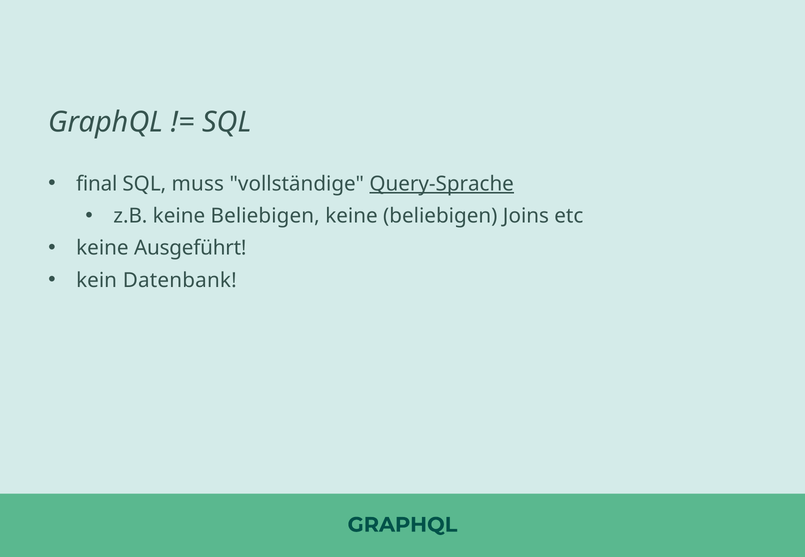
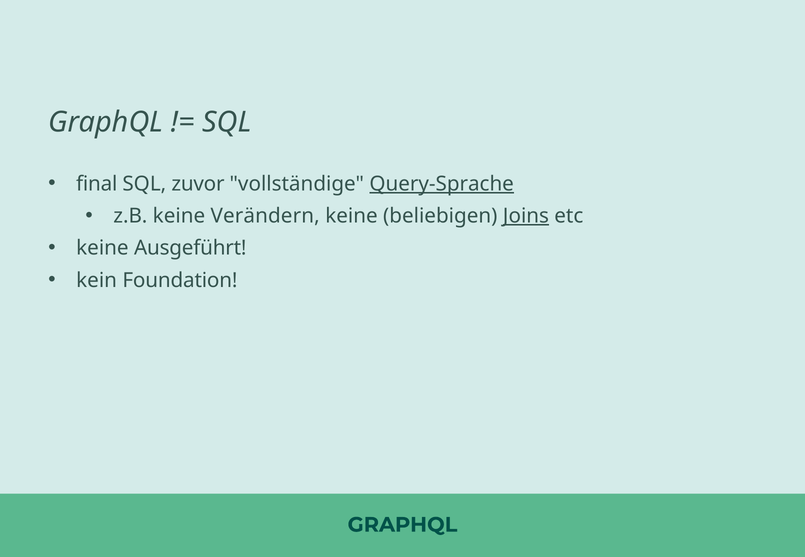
muss: muss -> zuvor (198, 184)
z.B keine Beliebigen: Beliebigen -> Verändern (265, 216)
Joins underline: none -> present (526, 216)
Datenbank: Datenbank -> Foundation (180, 280)
